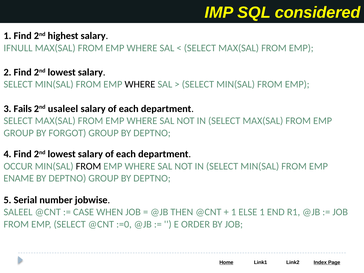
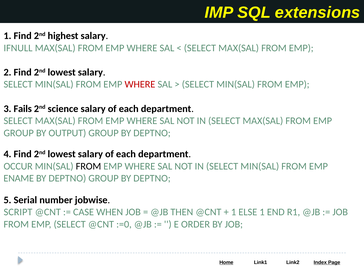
considered: considered -> extensions (318, 13)
WHERE colour: black -> red (140, 84)
usaleel: usaleel -> science (63, 109)
FORGOT: FORGOT -> OUTPUT (67, 133)
SALEEL: SALEEL -> SCRIPT (18, 212)
